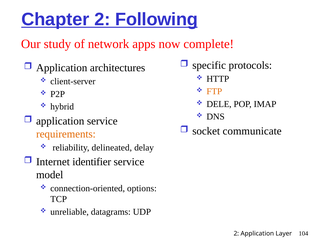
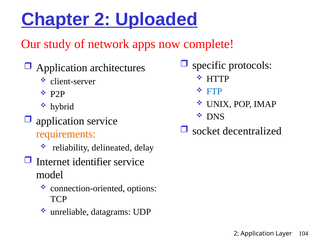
Following: Following -> Uploaded (156, 19)
FTP colour: orange -> blue (214, 91)
DELE: DELE -> UNIX (219, 104)
communicate: communicate -> decentralized (252, 131)
